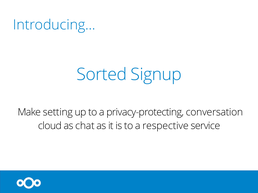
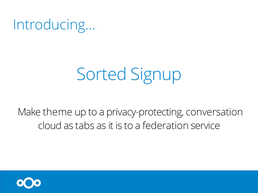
setting: setting -> theme (58, 112)
chat: chat -> tabs (85, 126)
respective: respective -> federation (166, 126)
